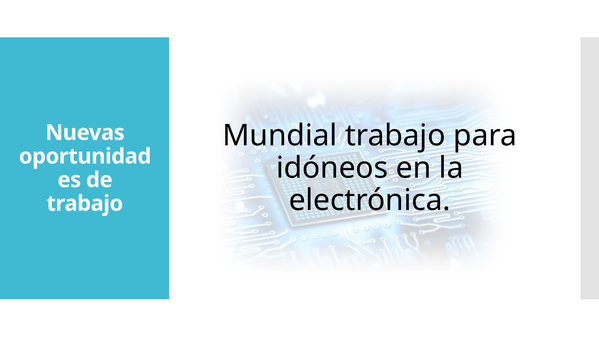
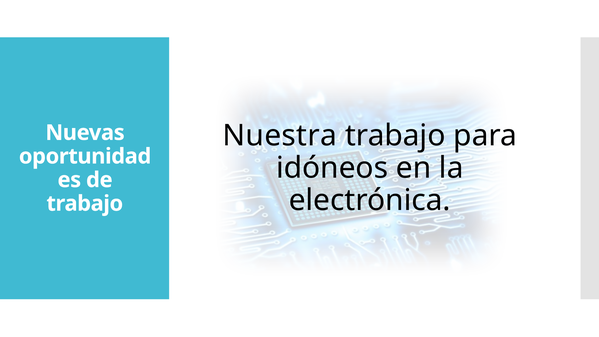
Mundial: Mundial -> Nuestra (280, 136)
